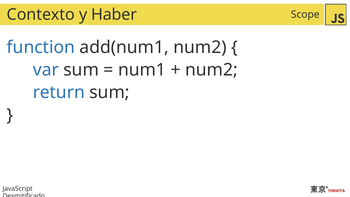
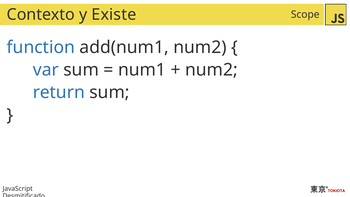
Haber: Haber -> Existe (114, 15)
